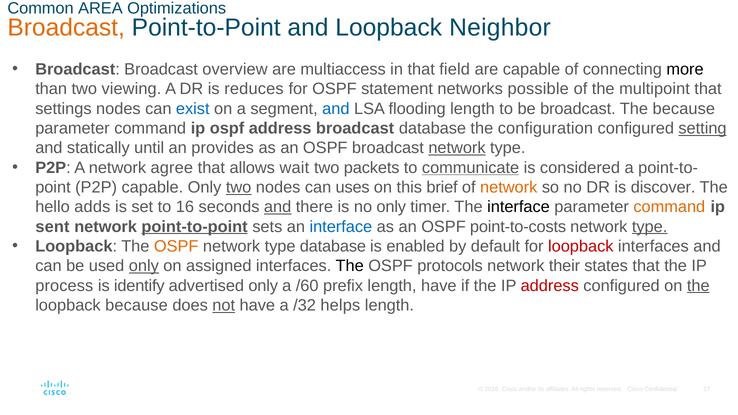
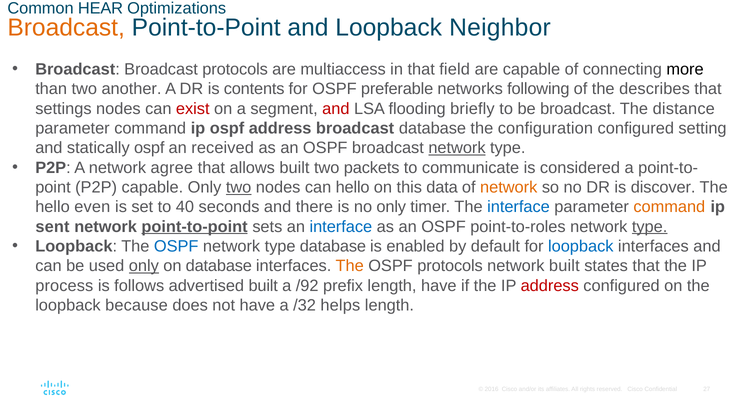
AREA: AREA -> HEAR (100, 8)
Broadcast overview: overview -> protocols (235, 69)
viewing: viewing -> another (131, 89)
reduces: reduces -> contents (254, 89)
statement: statement -> preferable (397, 89)
possible: possible -> following (538, 89)
multipoint: multipoint -> describes (654, 89)
exist colour: blue -> red (193, 109)
and colour: blue -> red (336, 109)
flooding length: length -> briefly (472, 109)
The because: because -> distance (684, 109)
setting underline: present -> none (703, 128)
statically until: until -> ospf (149, 148)
provides: provides -> received (223, 148)
allows wait: wait -> built (294, 168)
communicate underline: present -> none (471, 168)
can uses: uses -> hello (353, 187)
brief: brief -> data (442, 187)
adds: adds -> even (92, 207)
16: 16 -> 40 (185, 207)
and underline: present -> none (278, 207)
interface colour: black -> blue (519, 207)
point-to-costs: point-to-costs -> point-to-roles (518, 227)
OSPF colour: orange -> blue (176, 246)
loopback colour: red -> blue (581, 246)
on assigned: assigned -> database (219, 266)
The colour: black -> orange (350, 266)
network their: their -> built (564, 266)
identify: identify -> follows (139, 286)
advertised only: only -> built (263, 286)
/60: /60 -> /92 (307, 286)
the underline: present -> none (698, 286)
not underline: present -> none (224, 305)
